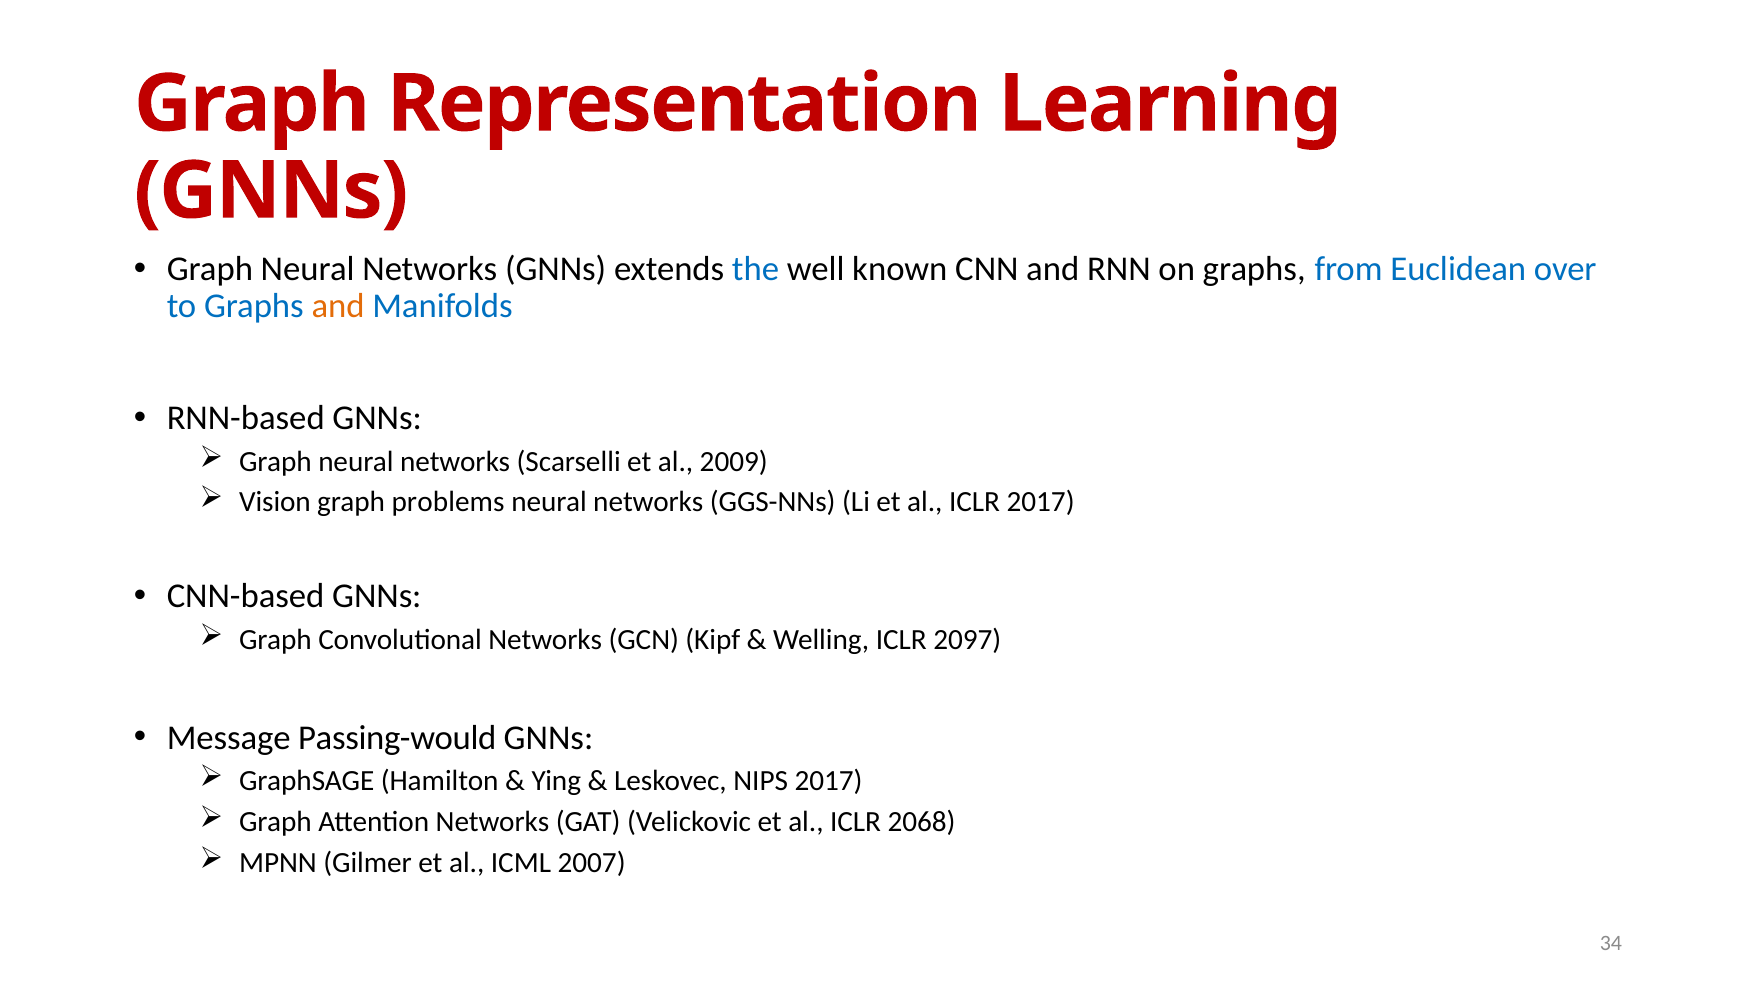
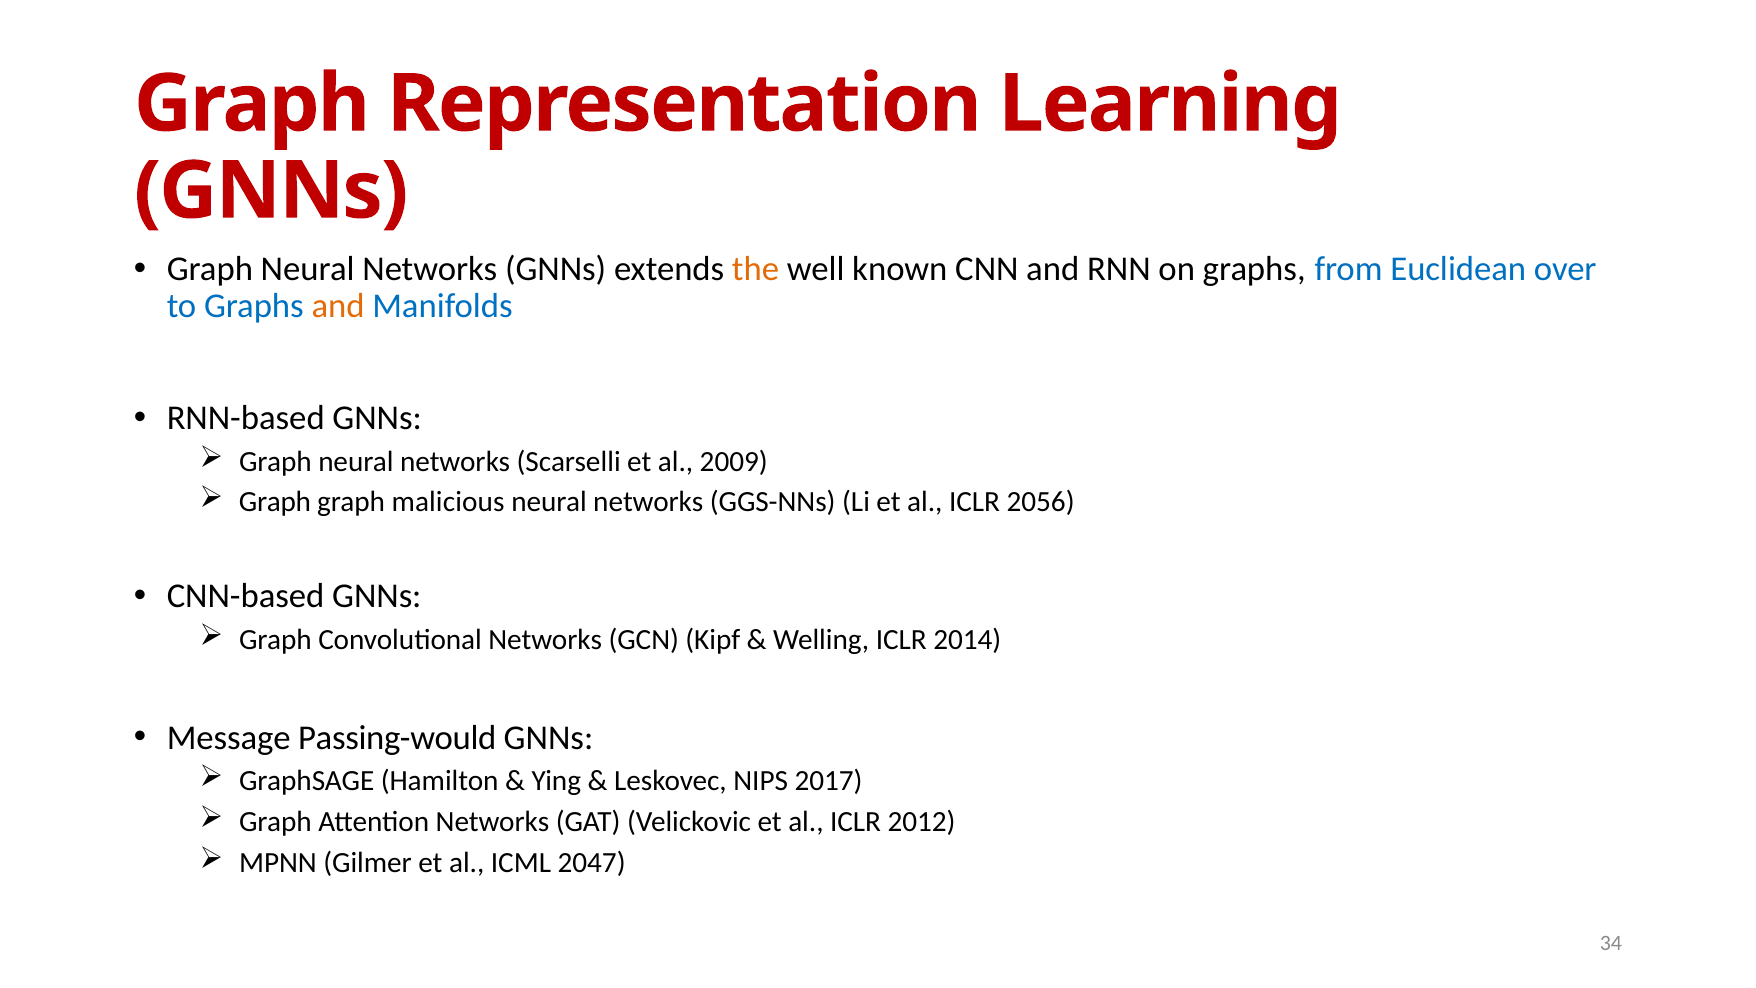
the colour: blue -> orange (756, 269)
Vision: Vision -> Graph (275, 502)
problems: problems -> malicious (448, 502)
ICLR 2017: 2017 -> 2056 (1041, 502)
2097: 2097 -> 2014 (967, 639)
2068: 2068 -> 2012 (922, 822)
2007: 2007 -> 2047 (592, 862)
